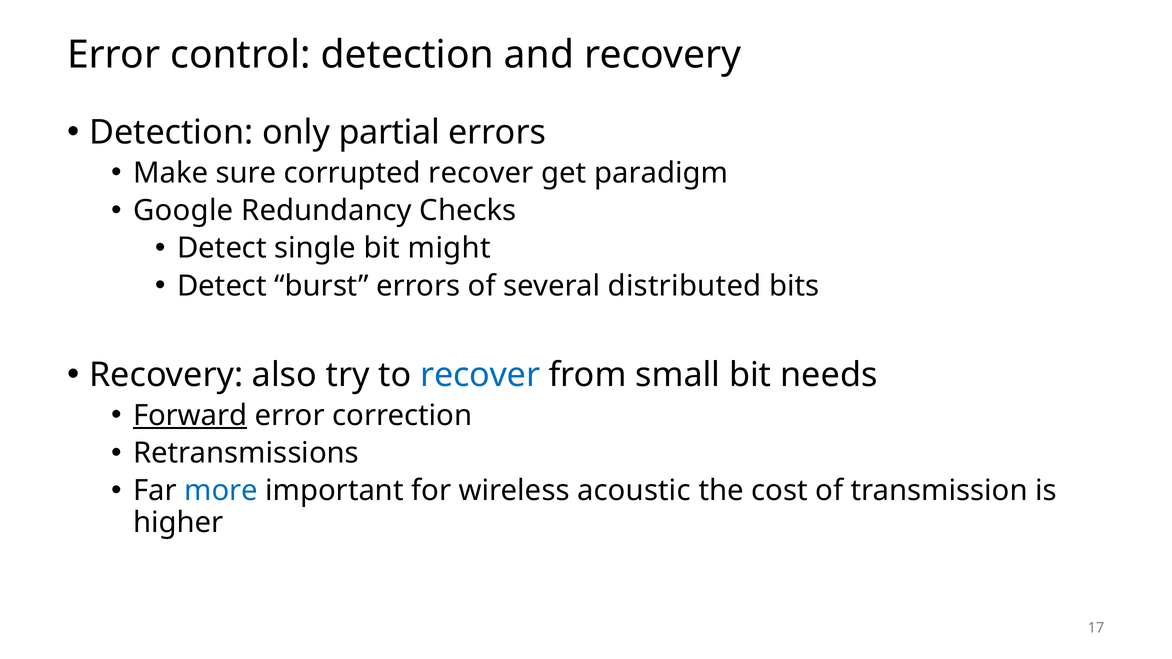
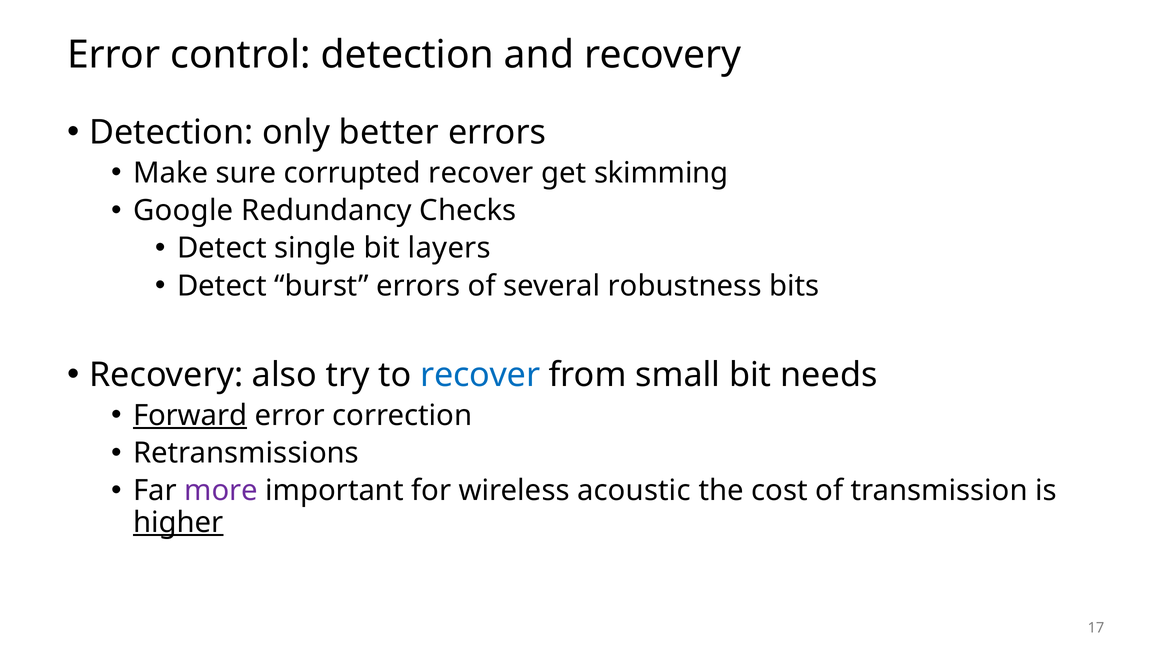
partial: partial -> better (389, 133)
paradigm: paradigm -> skimming (661, 173)
might: might -> layers (449, 248)
distributed: distributed -> robustness (685, 286)
more colour: blue -> purple (221, 491)
higher underline: none -> present (178, 523)
